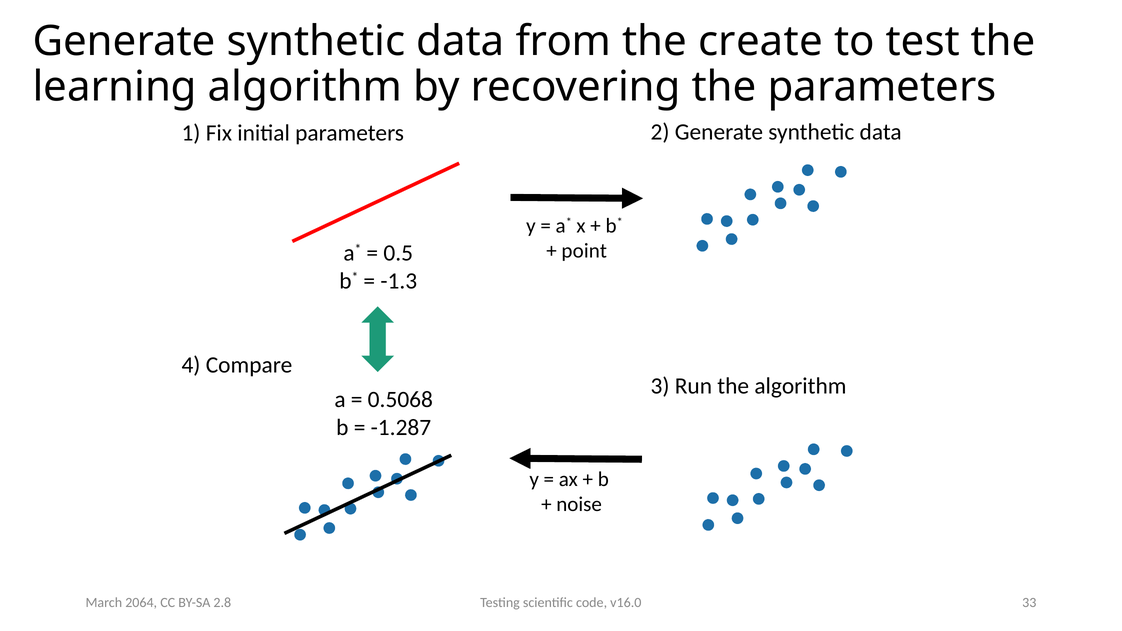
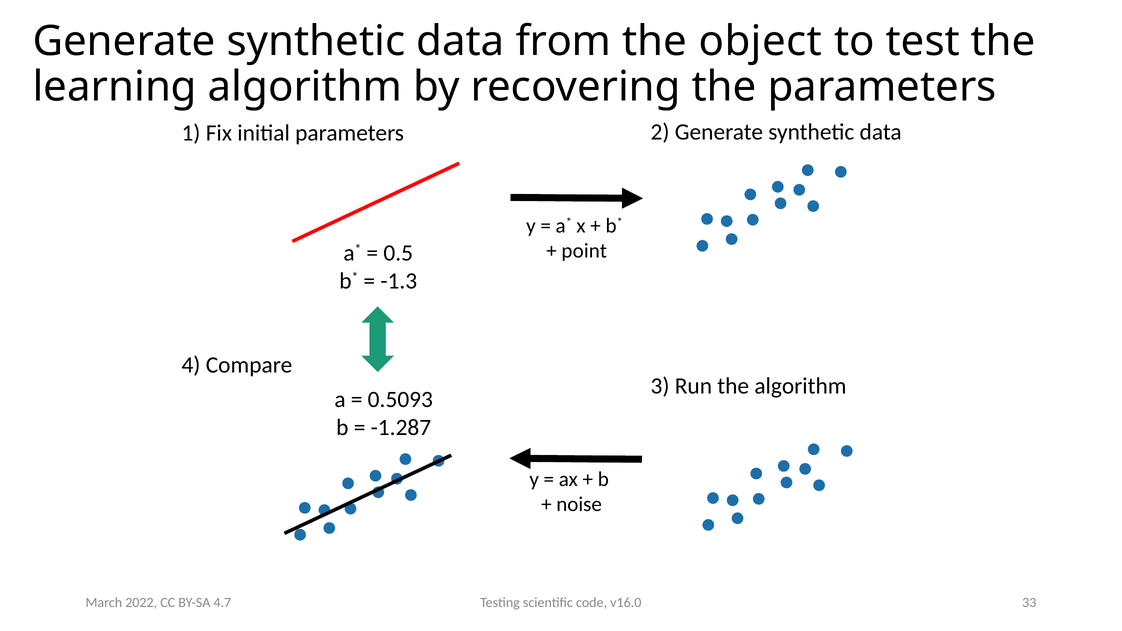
create: create -> object (760, 42)
0.5068: 0.5068 -> 0.5093 (400, 400)
2064: 2064 -> 2022 (141, 603)
2.8: 2.8 -> 4.7 (222, 603)
